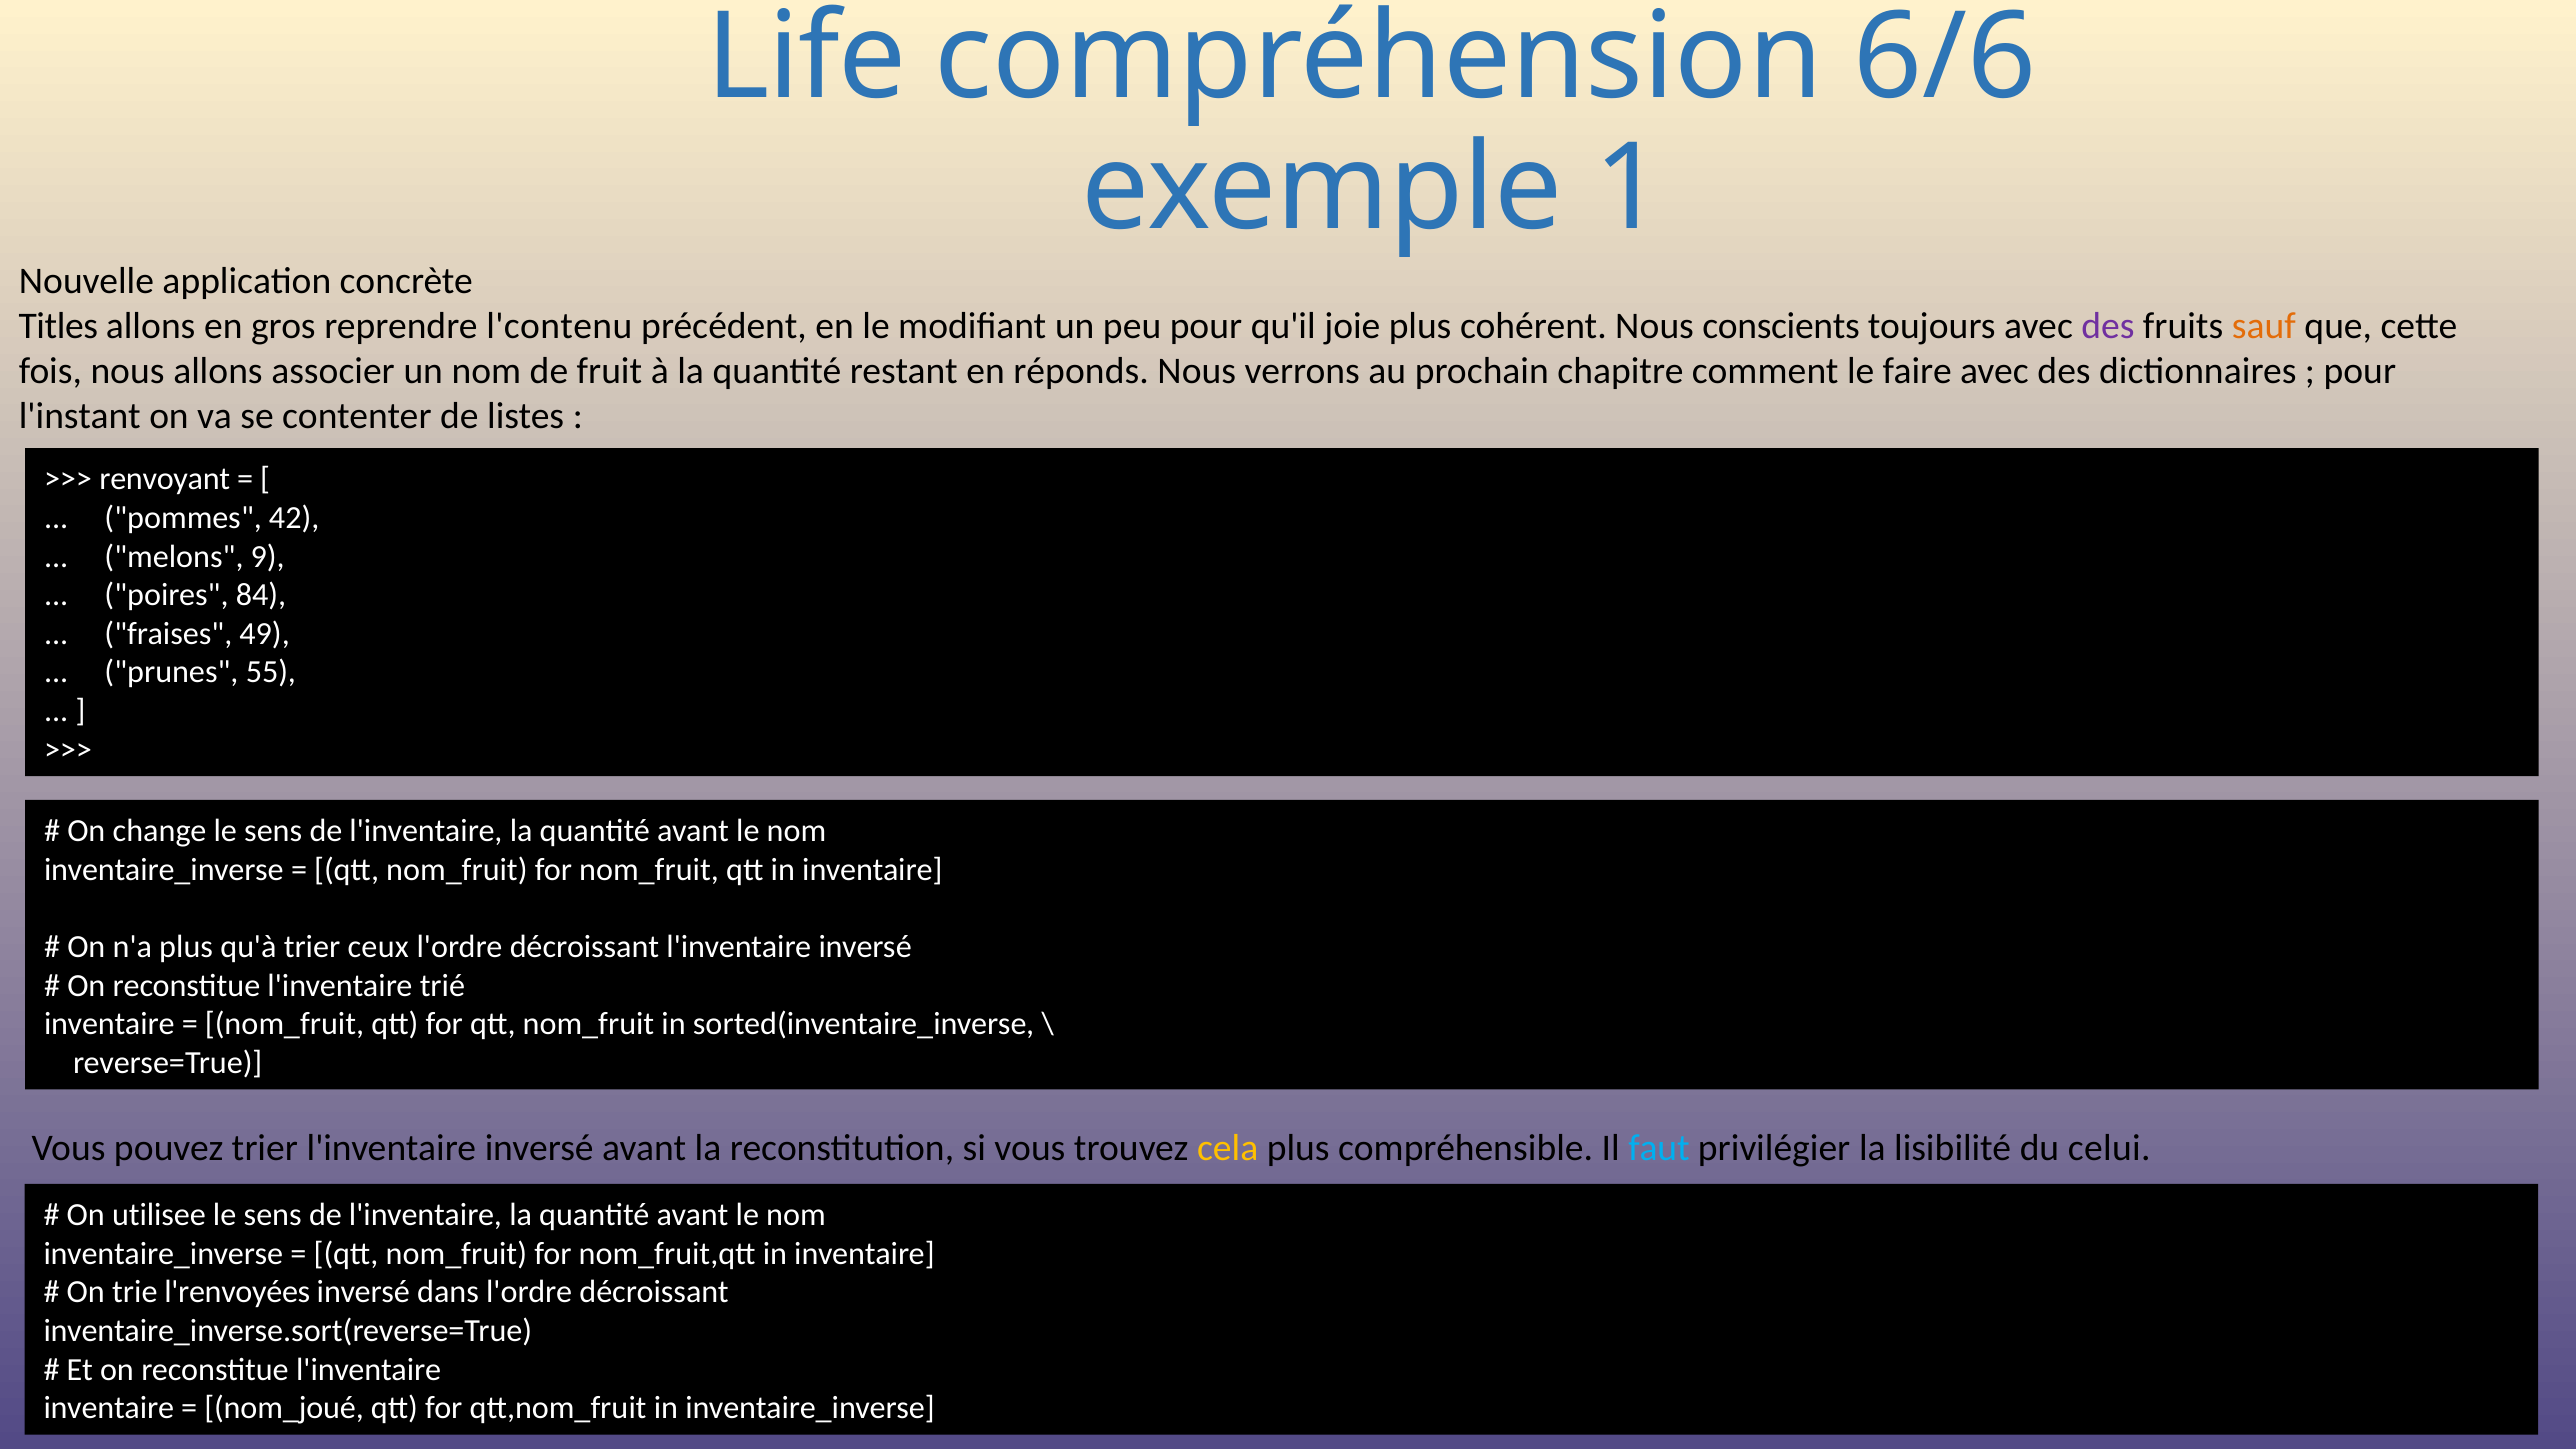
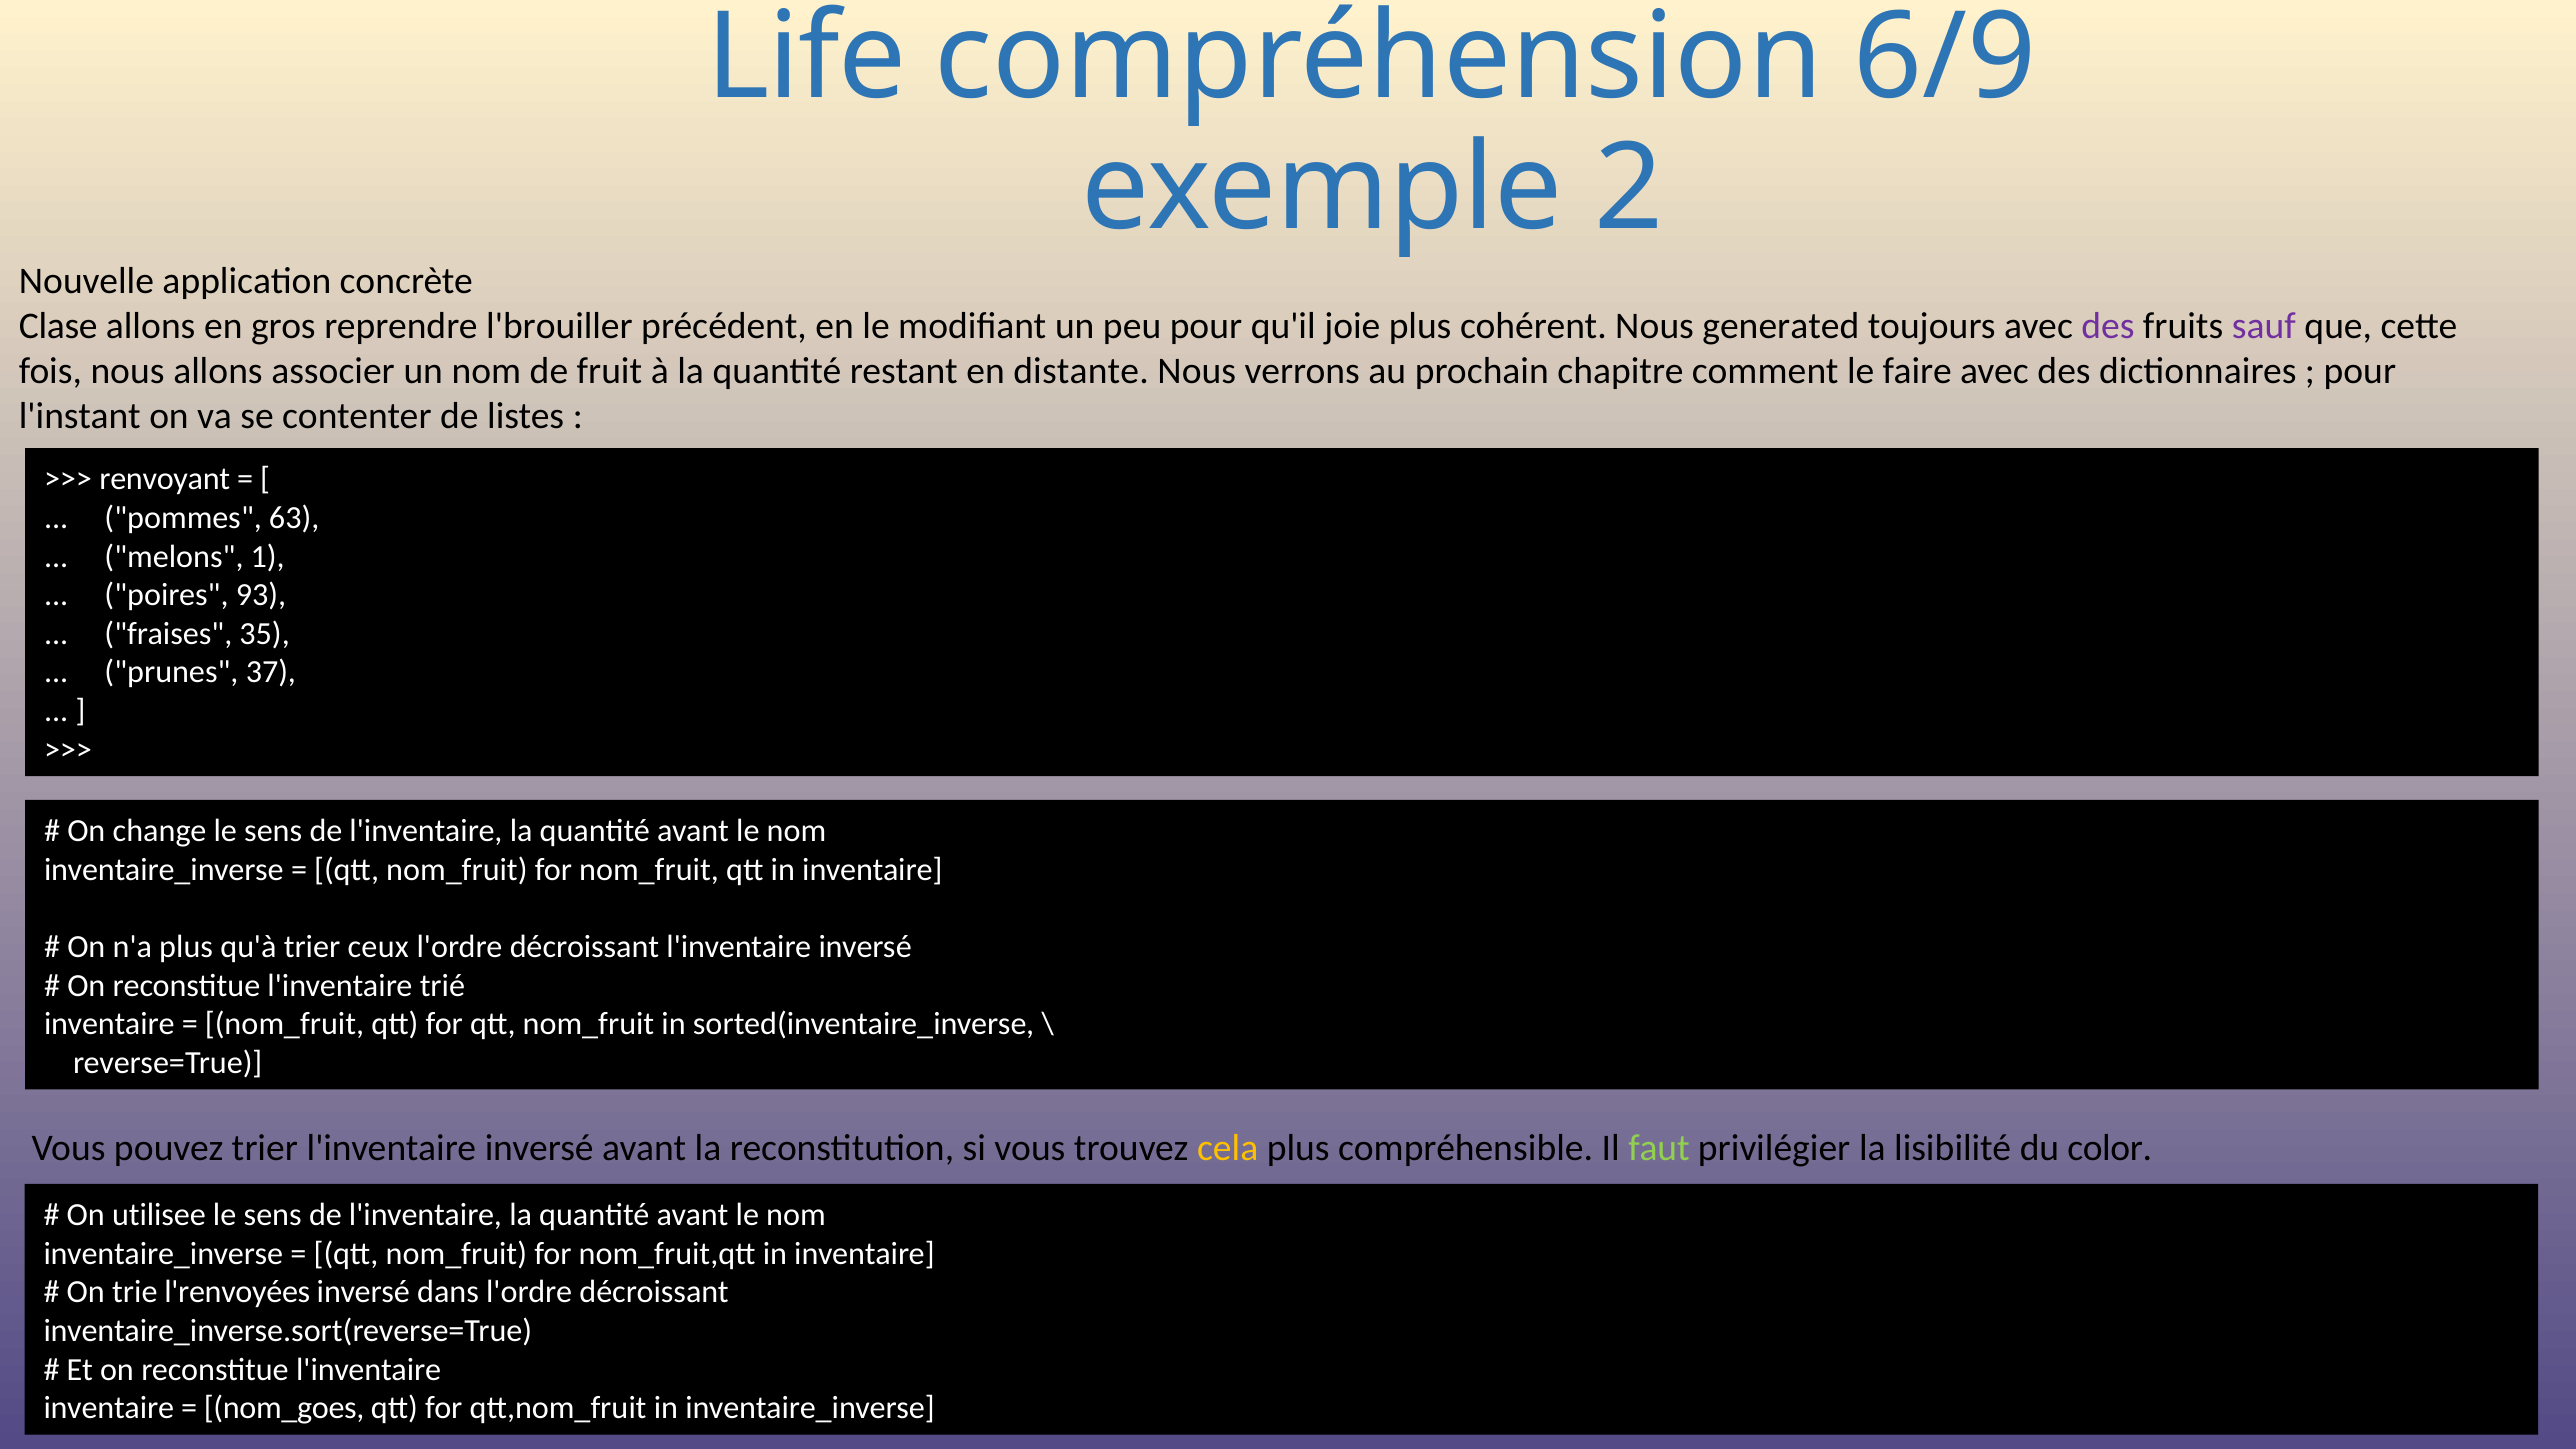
6/6: 6/6 -> 6/9 (1945, 58)
1: 1 -> 2 (1629, 188)
Titles: Titles -> Clase (58, 326)
l'contenu: l'contenu -> l'brouiller (559, 326)
conscients: conscients -> generated (1781, 326)
sauf colour: orange -> purple (2264, 326)
réponds: réponds -> distante (1081, 371)
42: 42 -> 63 (294, 518)
9: 9 -> 1 (268, 556)
84: 84 -> 93 (261, 595)
49: 49 -> 35 (265, 634)
55: 55 -> 37 (271, 672)
faut colour: light blue -> light green (1659, 1148)
celui: celui -> color (2110, 1148)
nom_joué: nom_joué -> nom_goes (284, 1408)
